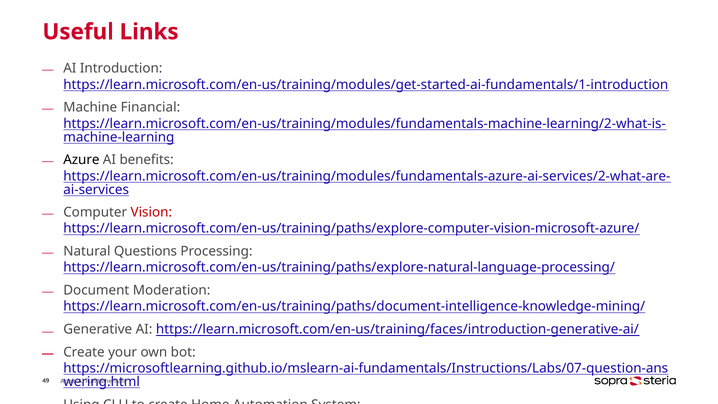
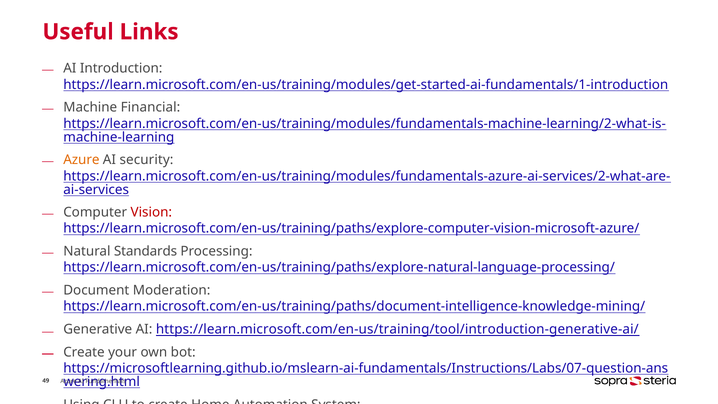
Azure colour: black -> orange (81, 160)
benefits: benefits -> security (146, 160)
Questions: Questions -> Standards (146, 251)
https://learn.microsoft.com/en-us/training/faces/introduction-generative-ai/: https://learn.microsoft.com/en-us/training/faces/introduction-generative-ai/ -> https://learn.microsoft.com/en-us/training/tool/introduction-generative-ai/ (397, 329)
